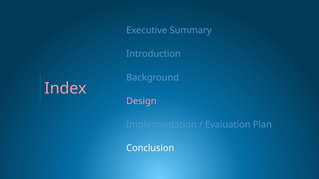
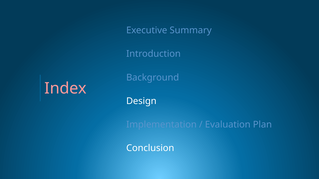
Design colour: pink -> white (141, 101)
